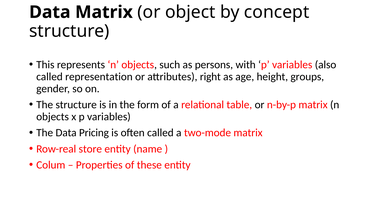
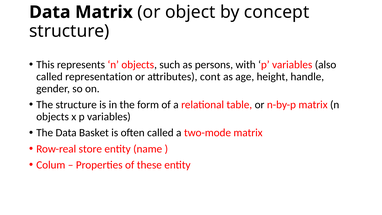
right: right -> cont (210, 77)
groups: groups -> handle (307, 77)
Pricing: Pricing -> Basket (94, 133)
